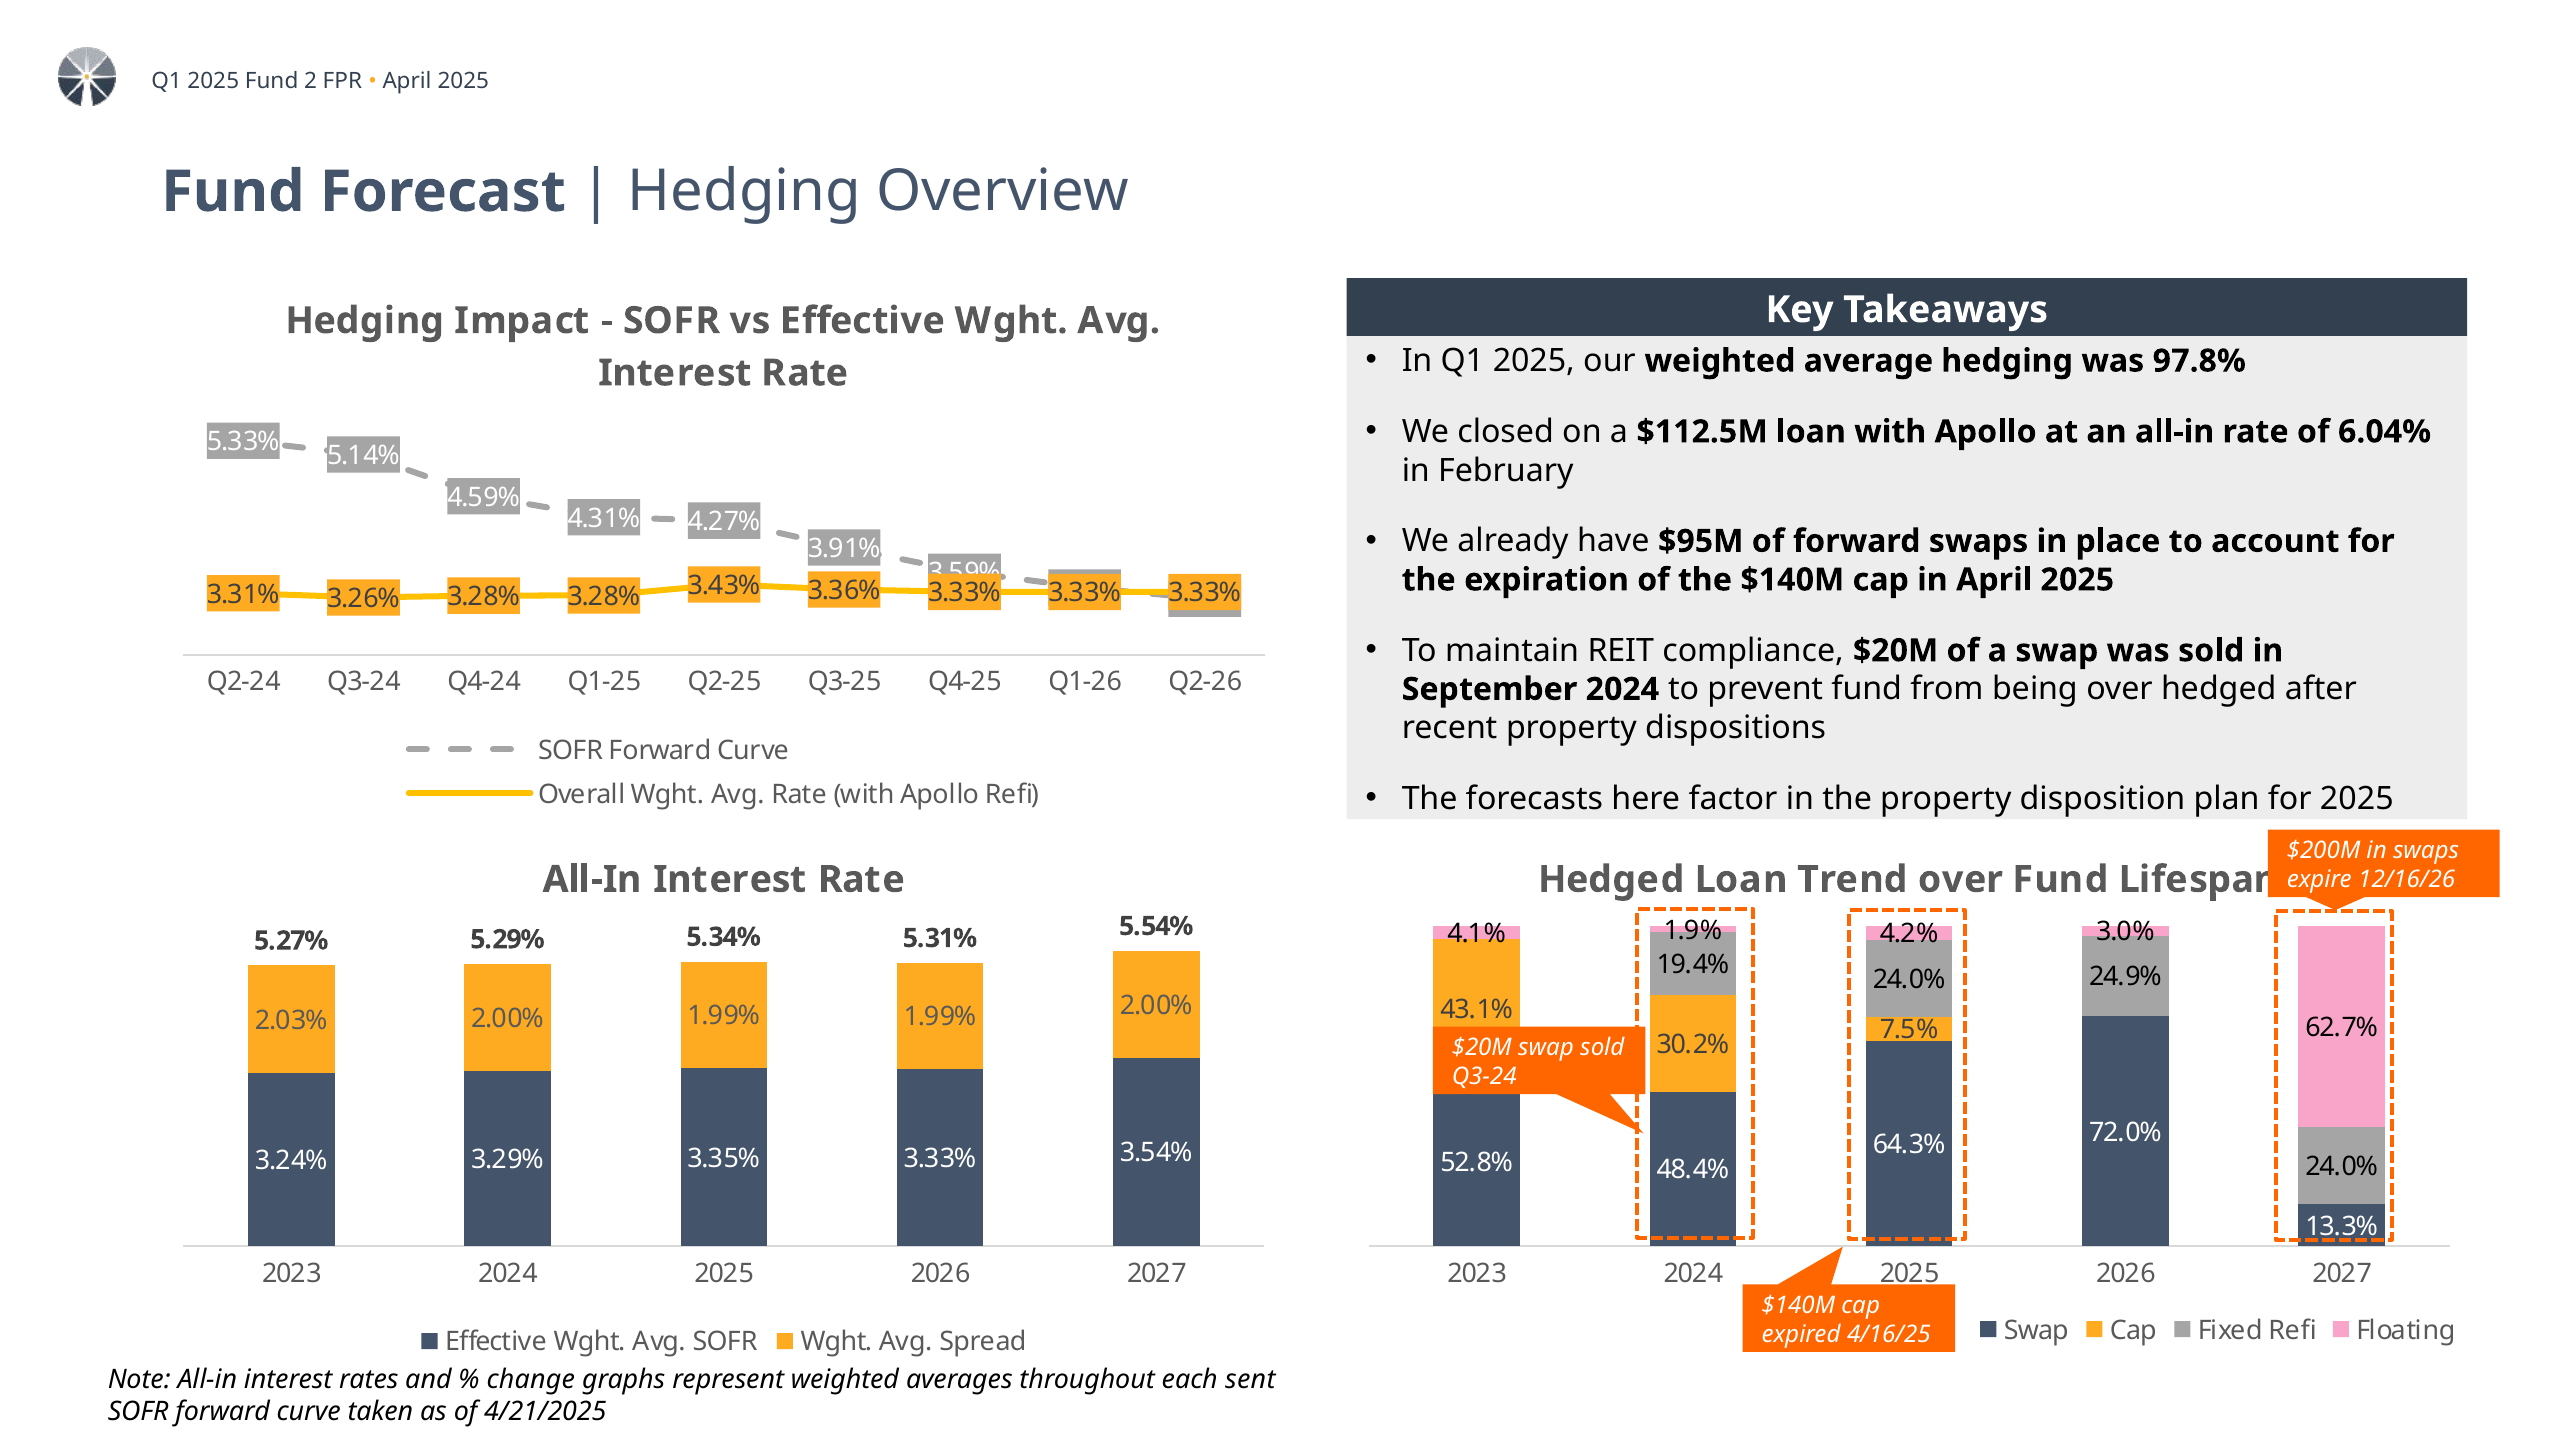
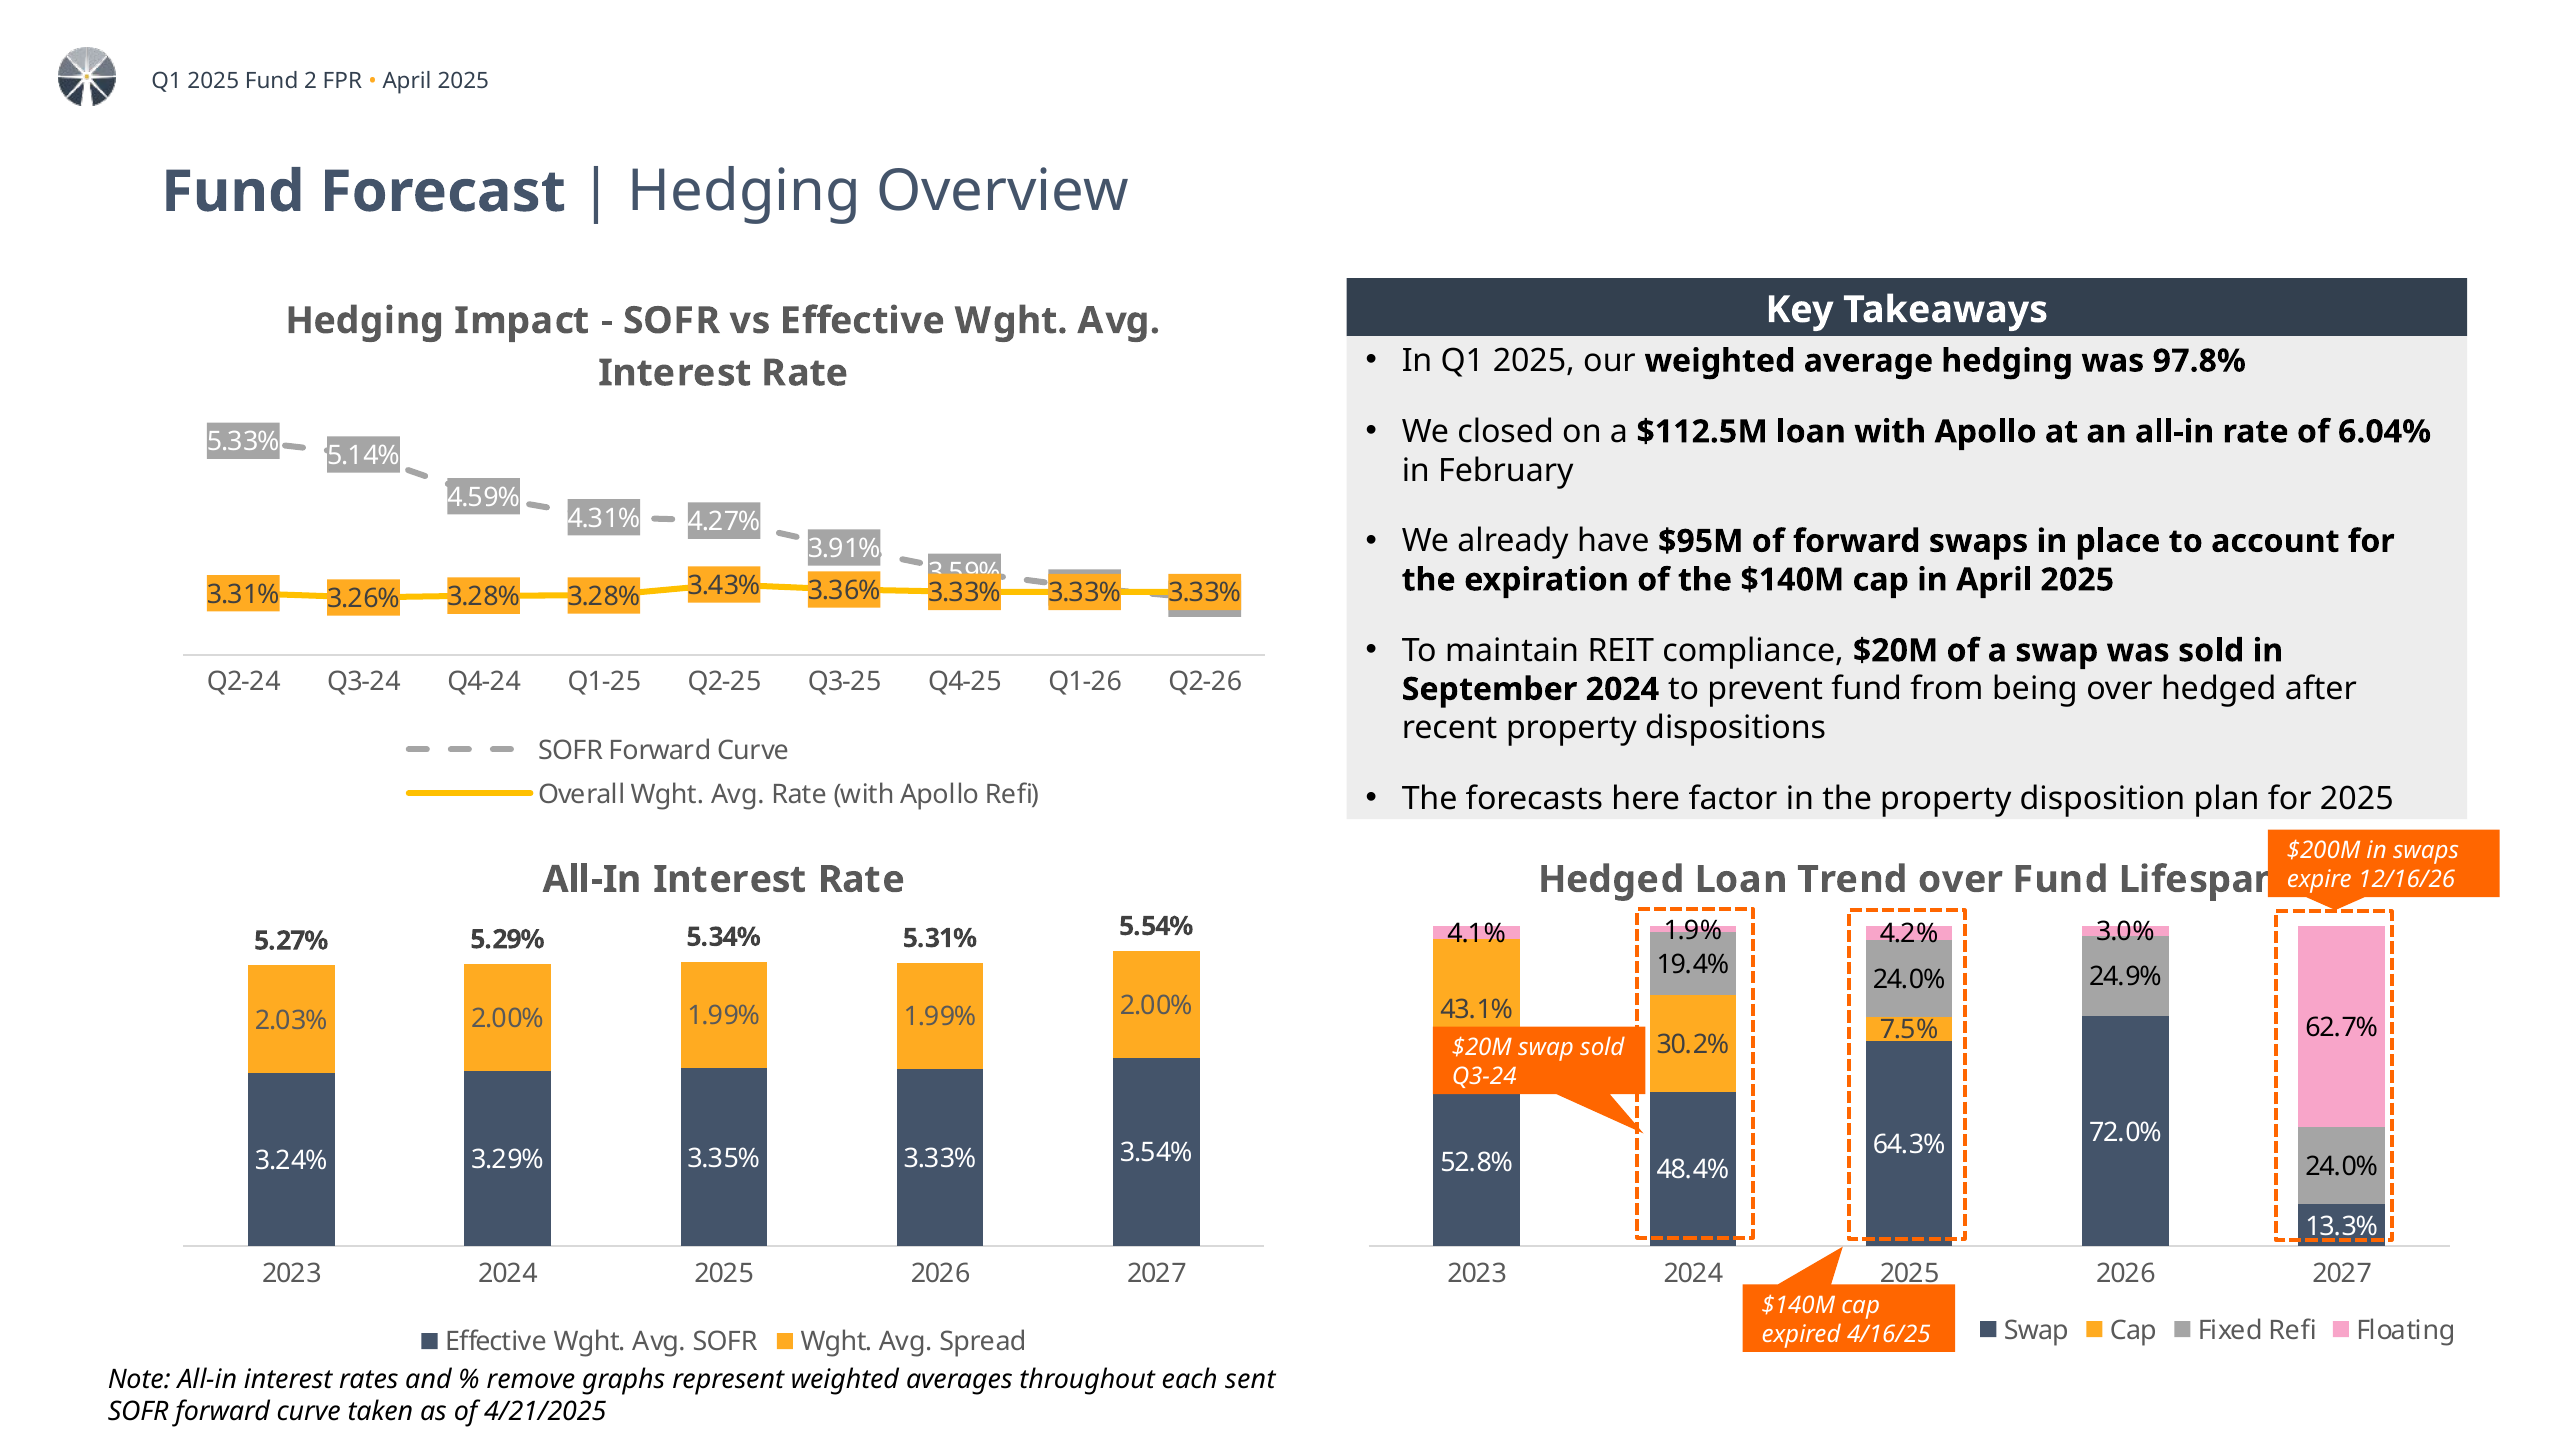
change: change -> remove (531, 1379)
